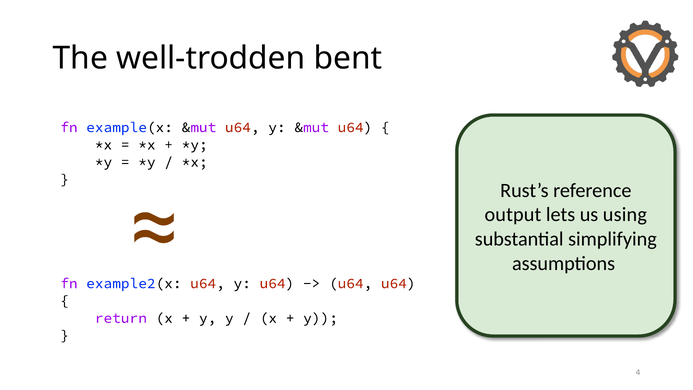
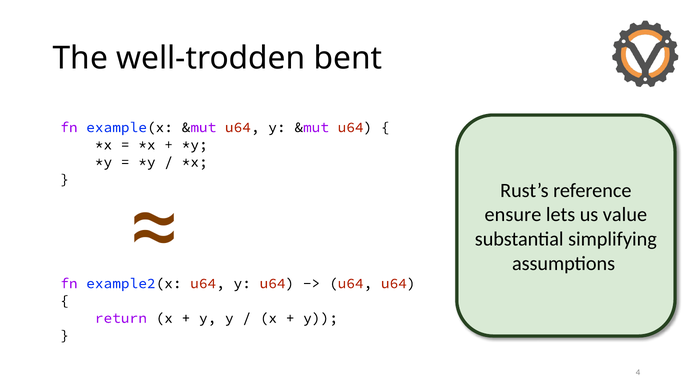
output: output -> ensure (513, 215)
using: using -> value (625, 215)
